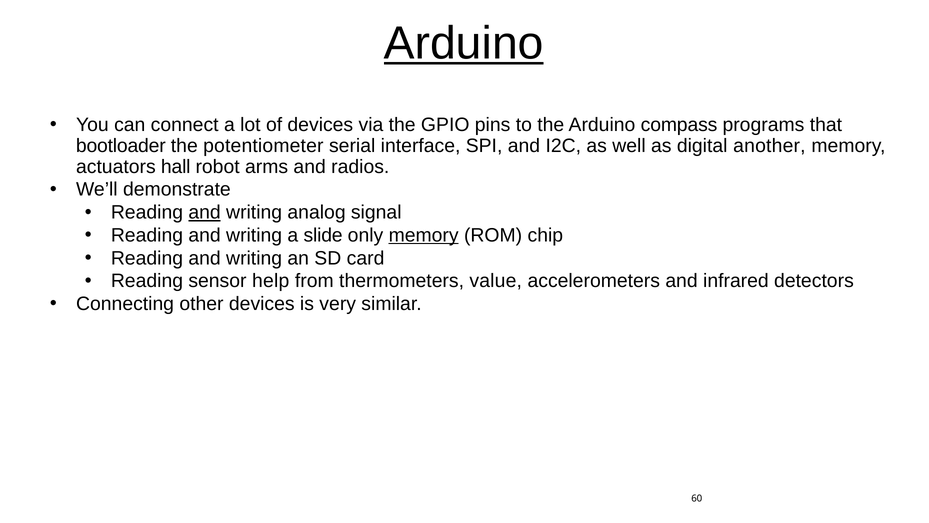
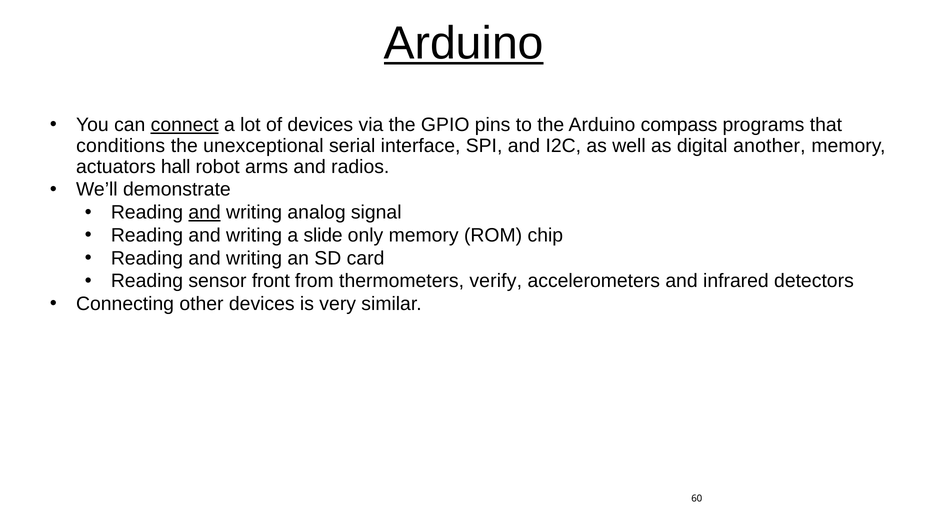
connect underline: none -> present (185, 125)
bootloader: bootloader -> conditions (121, 146)
potentiometer: potentiometer -> unexceptional (263, 146)
memory underline: present -> none (424, 235)
help: help -> front (271, 281)
value: value -> verify (496, 281)
